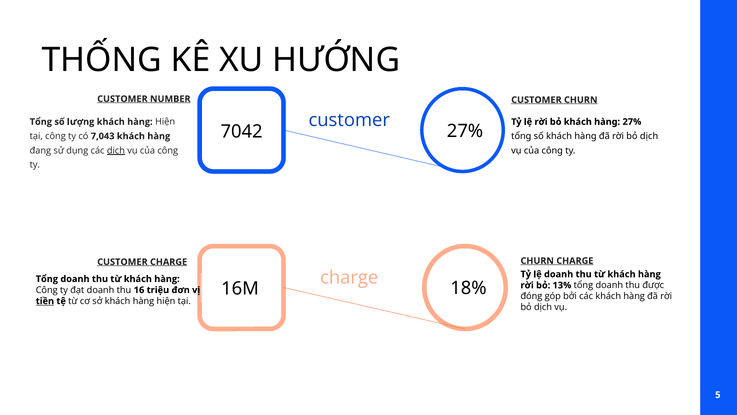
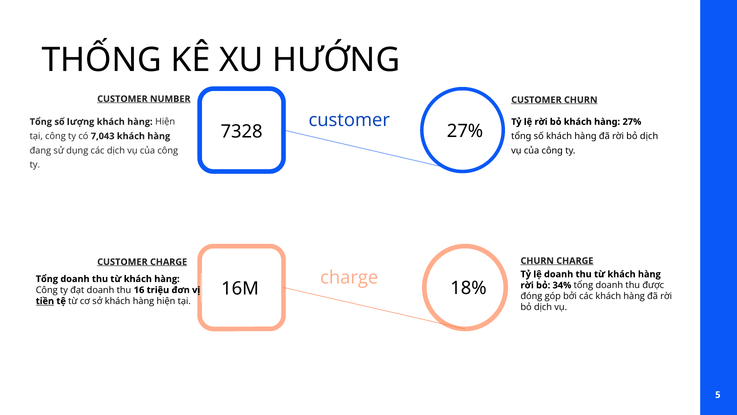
7042: 7042 -> 7328 (242, 131)
dịch underline: present -> none (116, 150)
13%: 13% -> 34% (562, 285)
